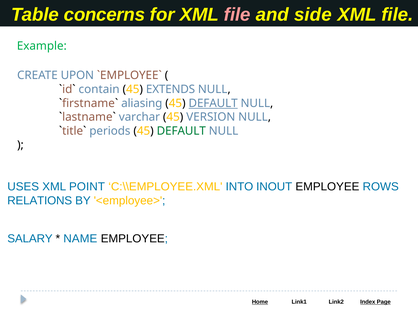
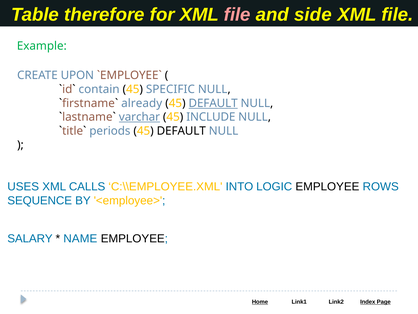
concerns: concerns -> therefore (104, 15)
EXTENDS: EXTENDS -> SPECIFIC (170, 89)
aliasing: aliasing -> already (142, 103)
varchar underline: none -> present (139, 117)
VERSION: VERSION -> INCLUDE (211, 117)
DEFAULT colour: green -> black (181, 131)
POINT: POINT -> CALLS (87, 186)
INOUT: INOUT -> LOGIC (274, 186)
RELATIONS: RELATIONS -> SEQUENCE (40, 200)
